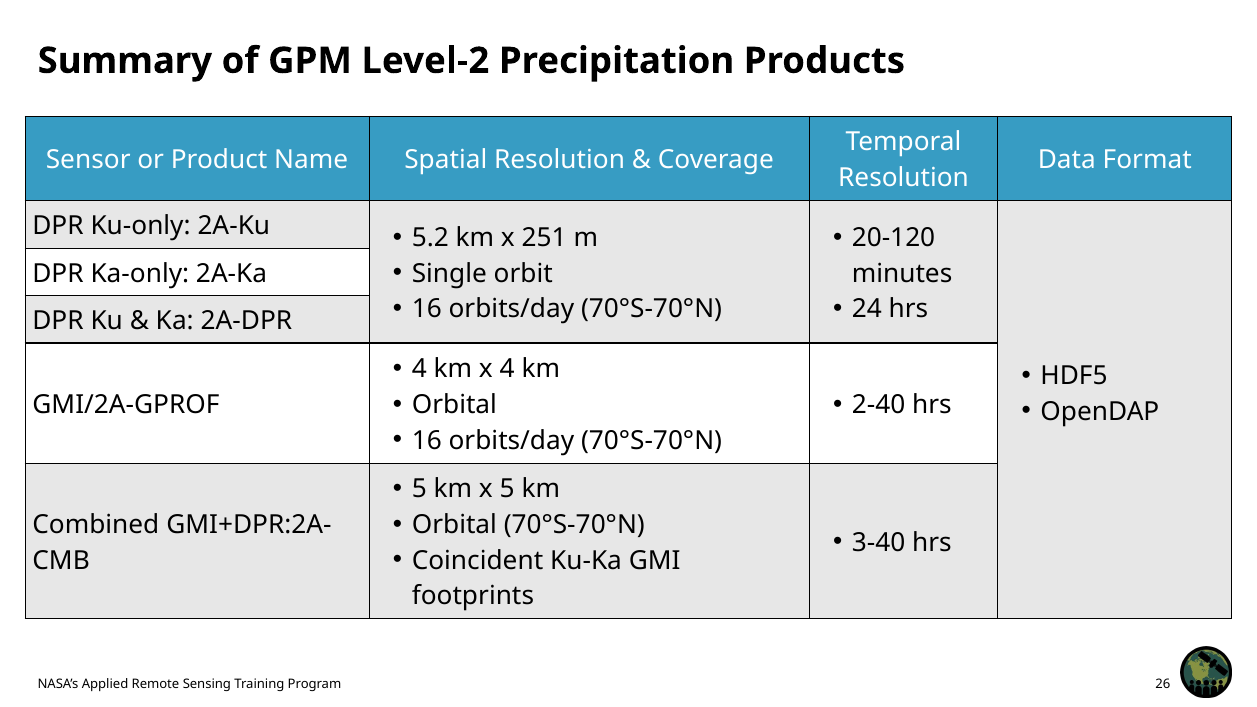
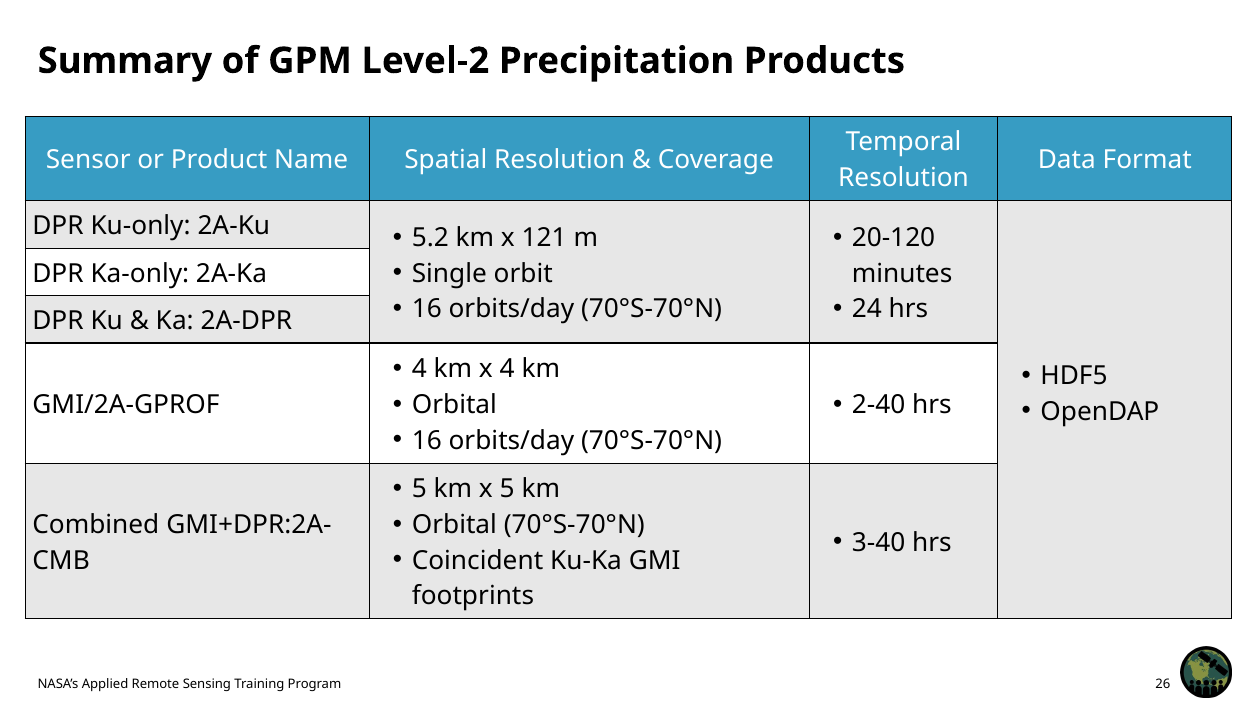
251: 251 -> 121 (544, 238)
